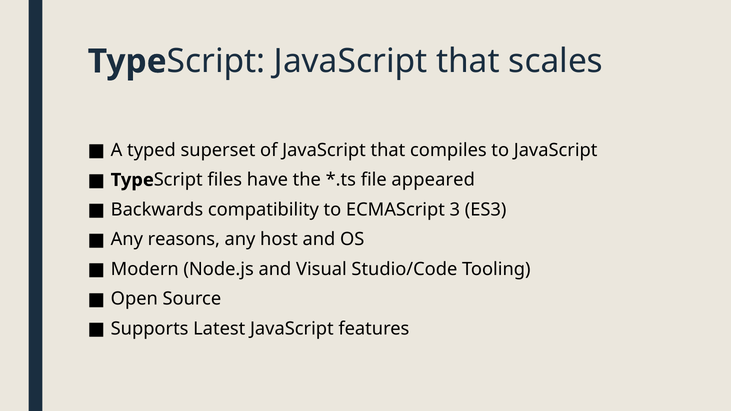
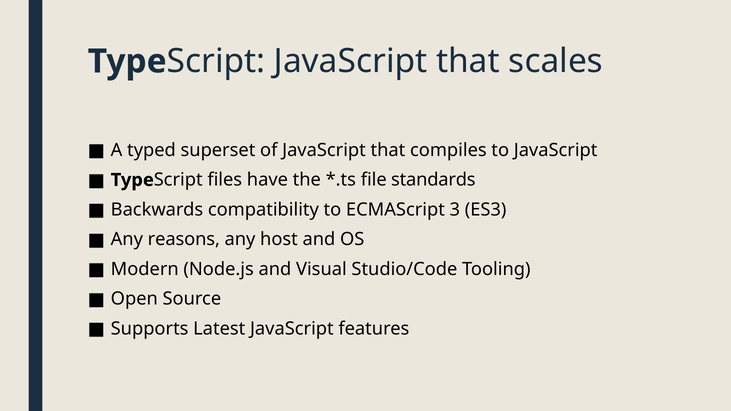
appeared: appeared -> standards (433, 180)
